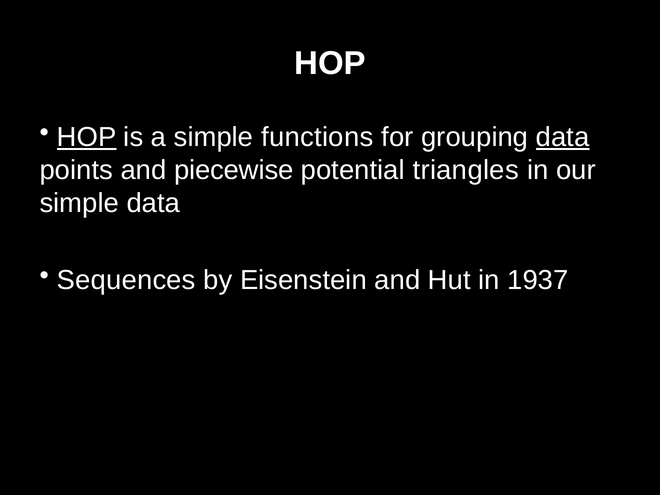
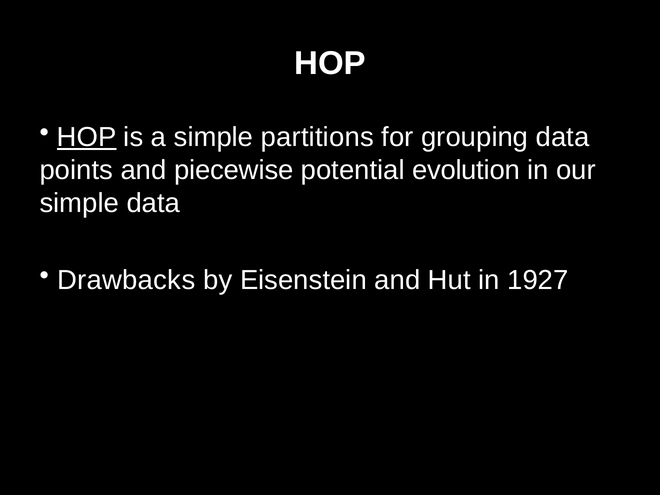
functions: functions -> partitions (317, 137)
data underline: present -> none (563, 137)
triangles: triangles -> evolution (466, 170)
Sequences: Sequences -> Drawbacks (126, 280)
1937: 1937 -> 1927 (538, 280)
